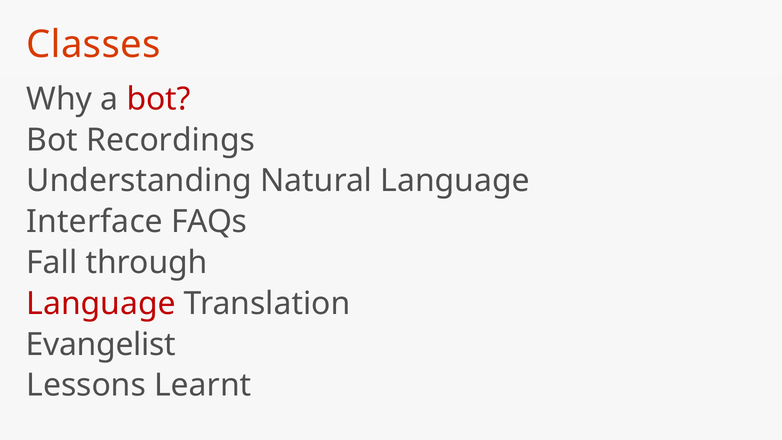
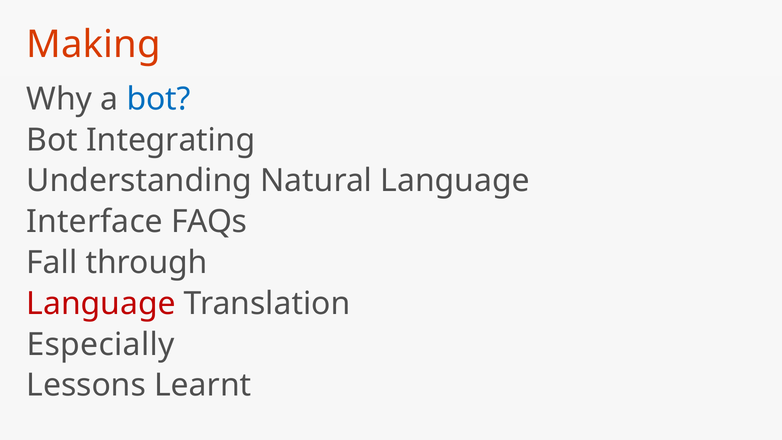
Classes: Classes -> Making (94, 45)
bot colour: red -> blue (159, 99)
Recordings: Recordings -> Integrating (171, 140)
Evangelist: Evangelist -> Especially (101, 344)
